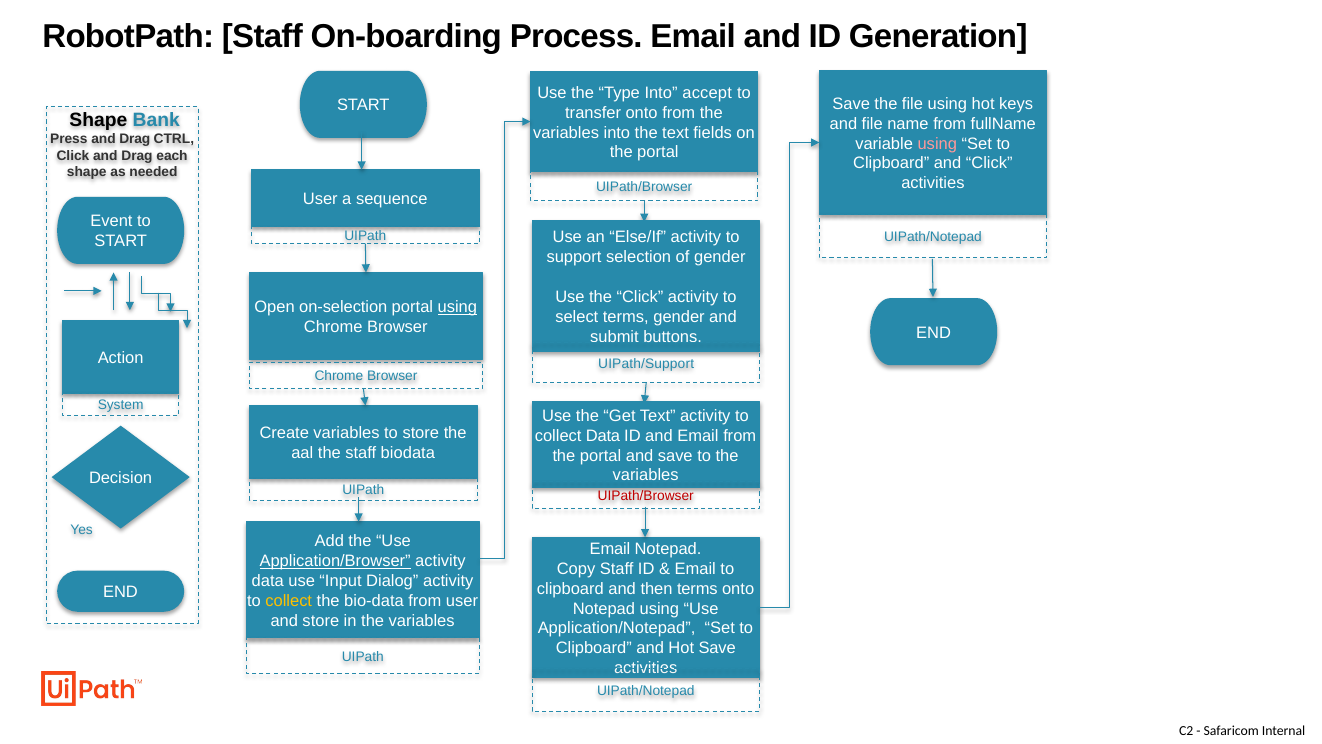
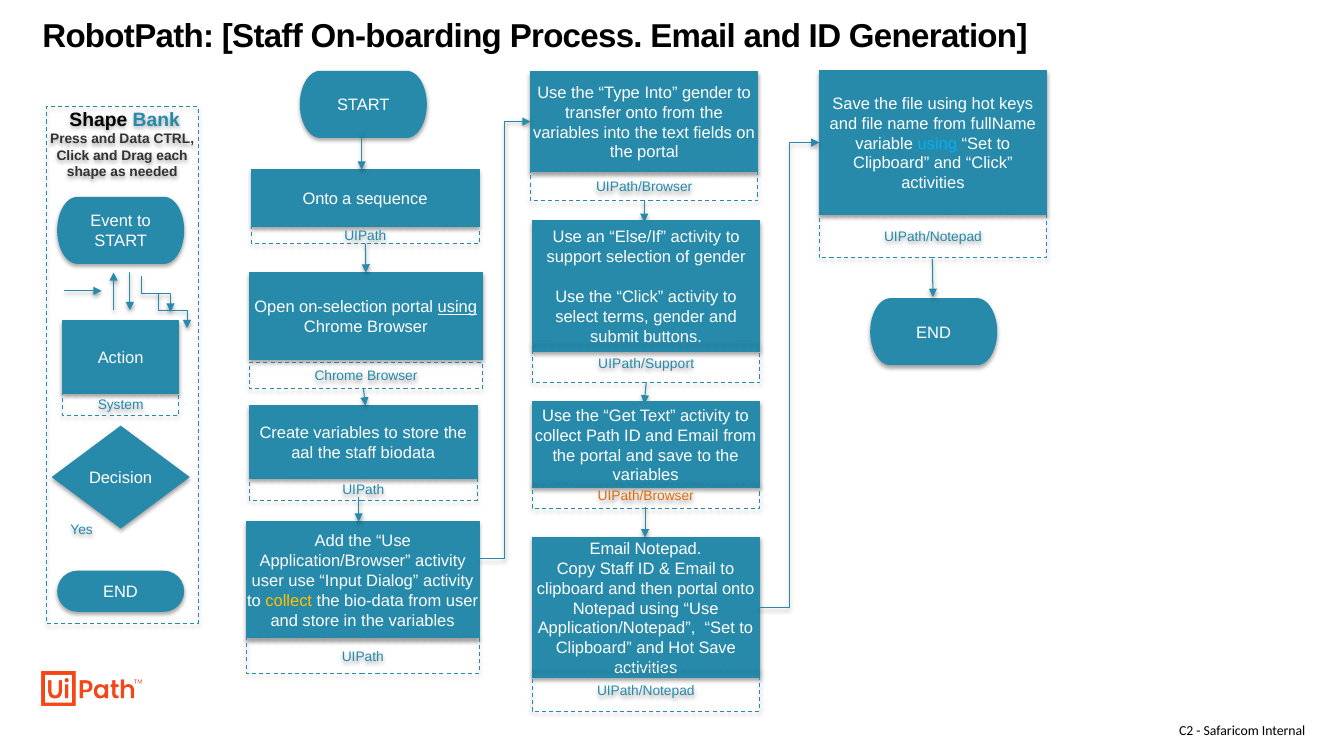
Into accept: accept -> gender (707, 93)
Press and Drag: Drag -> Data (135, 139)
using colour: pink -> light blue (937, 144)
User: User -> Onto (320, 199)
collect Data: Data -> Path (603, 435)
UIPath/Browser colour: red -> orange (646, 496)
Application/Browser underline: present -> none (335, 561)
data: data -> user (268, 581)
then terms: terms -> portal (697, 588)
